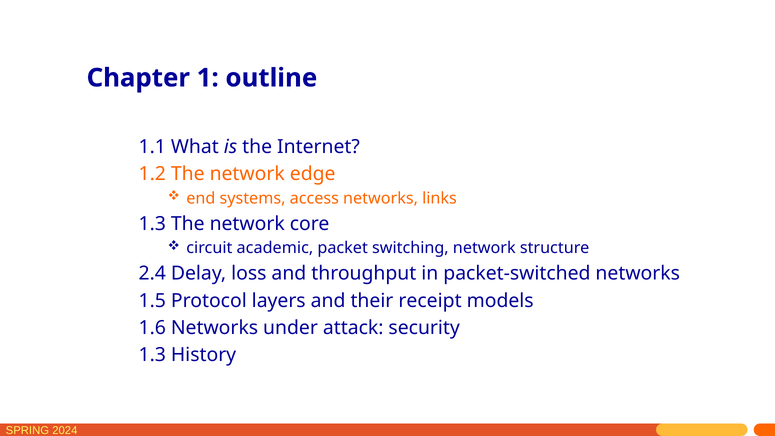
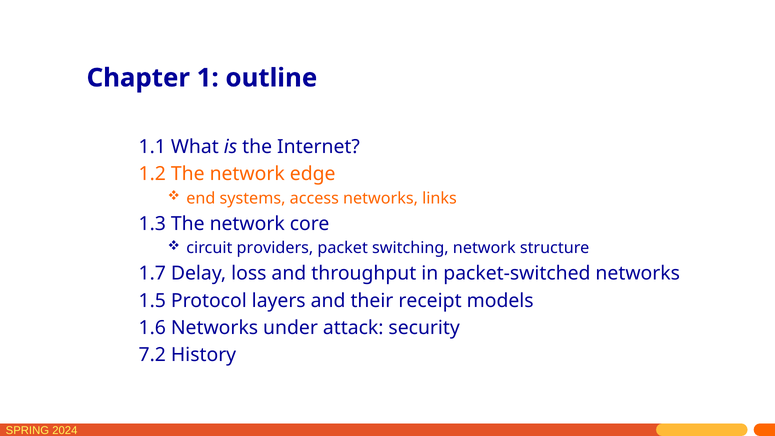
academic: academic -> providers (275, 248)
2.4: 2.4 -> 1.7 (152, 273)
1.3: 1.3 -> 7.2 (152, 355)
